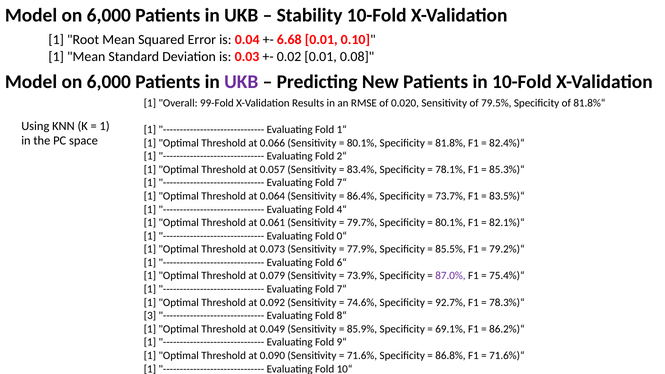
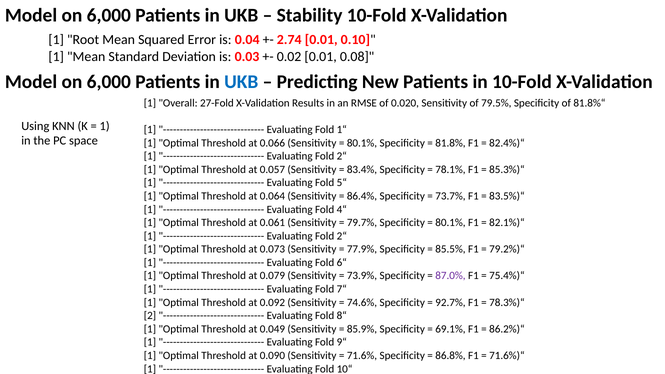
6.68: 6.68 -> 2.74 (289, 40)
UKB colour: purple -> blue (241, 82)
99-Fold: 99-Fold -> 27-Fold (217, 103)
7“: 7“ -> 5“ (342, 183)
0“: 0“ -> 2“ (342, 236)
3: 3 -> 2 (150, 316)
